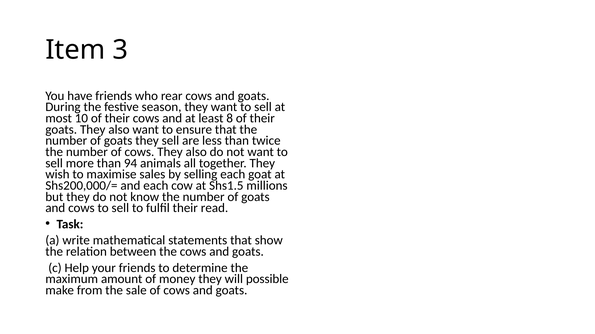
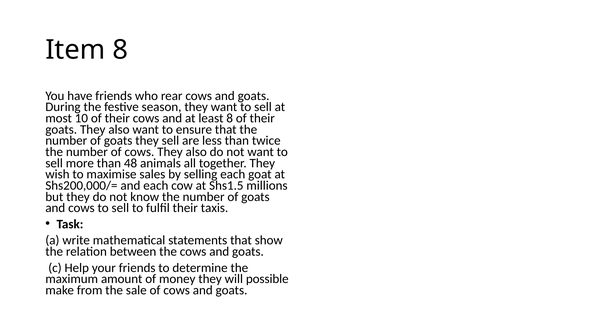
Item 3: 3 -> 8 (120, 50)
94: 94 -> 48 (131, 163)
read: read -> taxis (215, 208)
